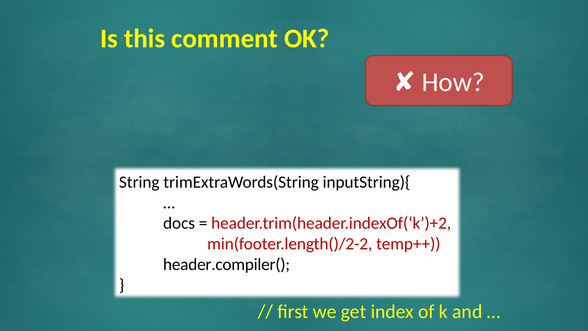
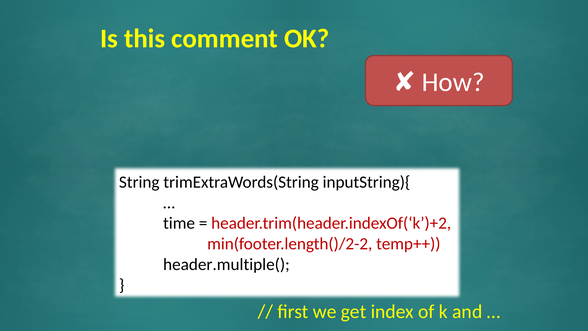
docs: docs -> time (179, 223)
header.compiler(: header.compiler( -> header.multiple( (226, 264)
